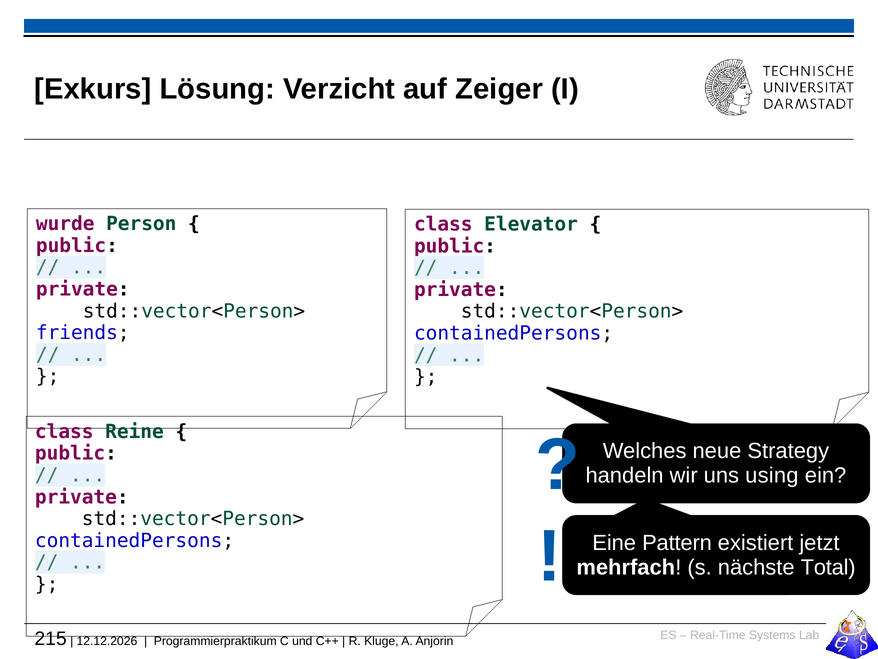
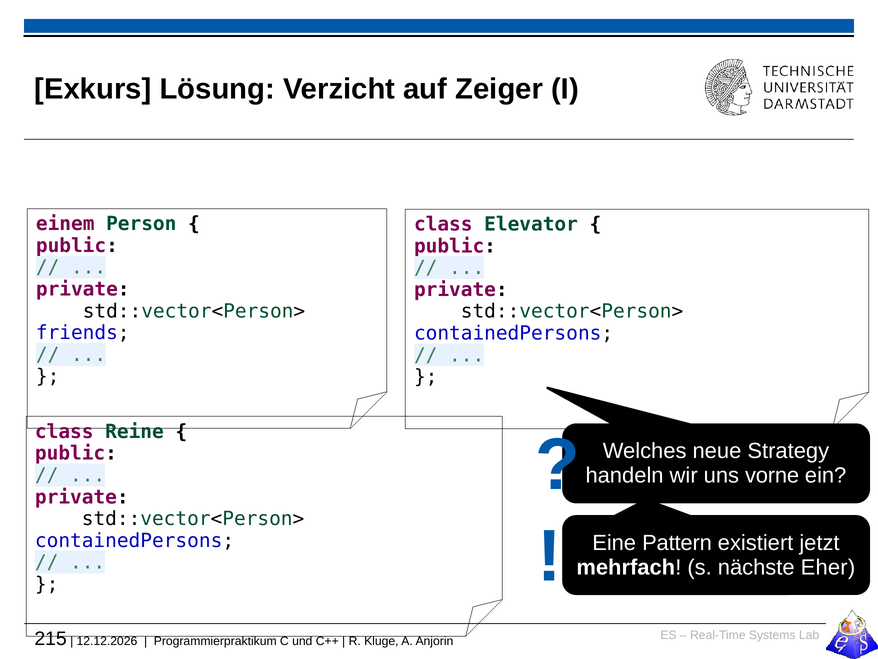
wurde: wurde -> einem (65, 224)
using: using -> vorne (772, 475)
Total: Total -> Eher (828, 567)
